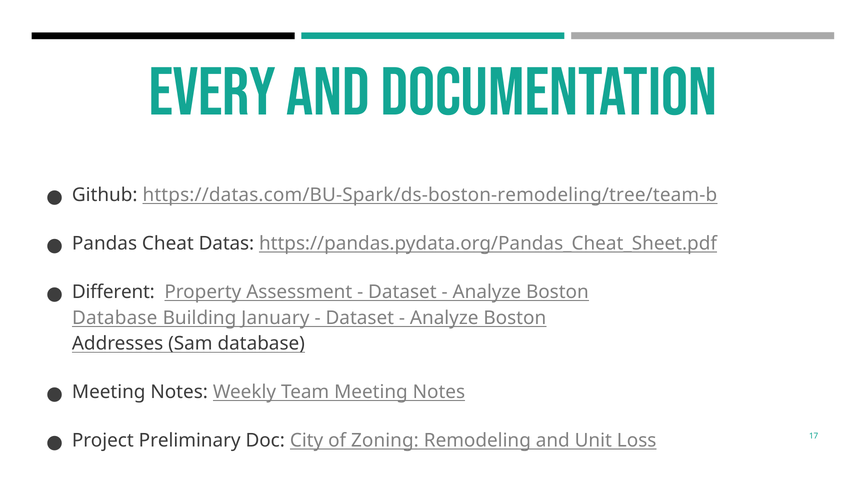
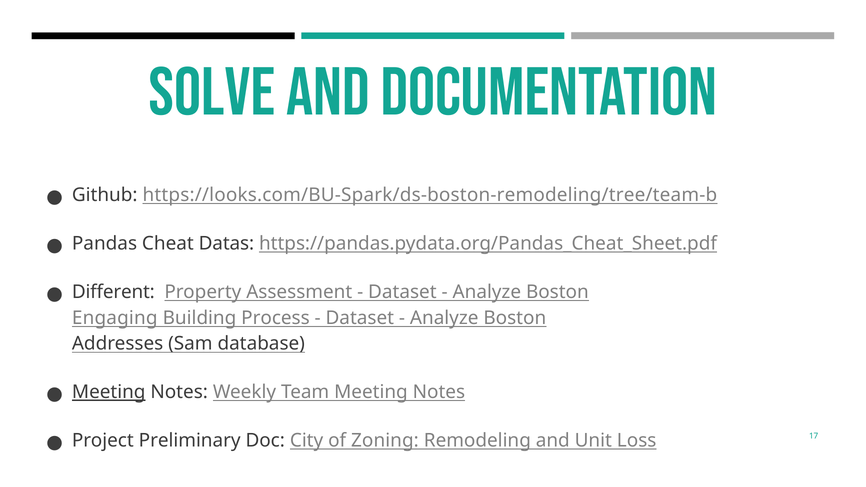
Every: Every -> Solve (212, 93)
https://datas.com/BU-Spark/ds-boston-remodeling/tree/team-b: https://datas.com/BU-Spark/ds-boston-remodeling/tree/team-b -> https://looks.com/BU-Spark/ds-boston-remodeling/tree/team-b (430, 195)
Database: Database -> Engaging (115, 318)
January: January -> Process (275, 318)
Meeting underline: none -> present (109, 392)
